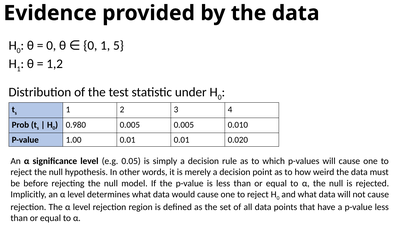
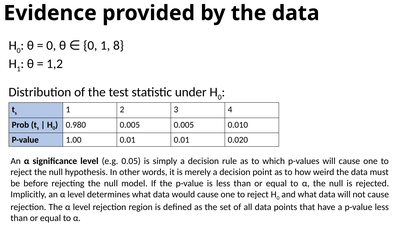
5: 5 -> 8 (118, 45)
